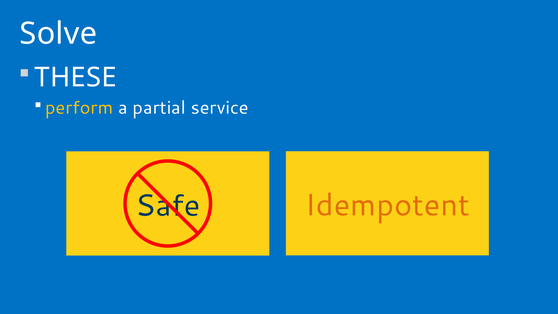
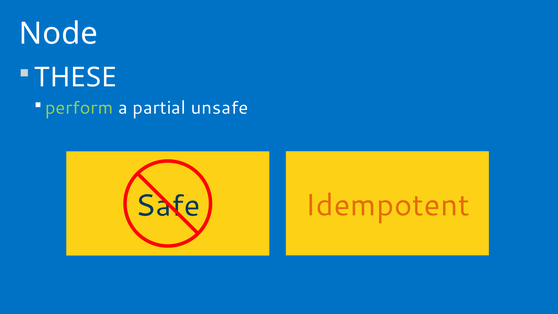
Solve: Solve -> Node (58, 34)
perform colour: yellow -> light green (79, 108)
service: service -> unsafe (220, 108)
